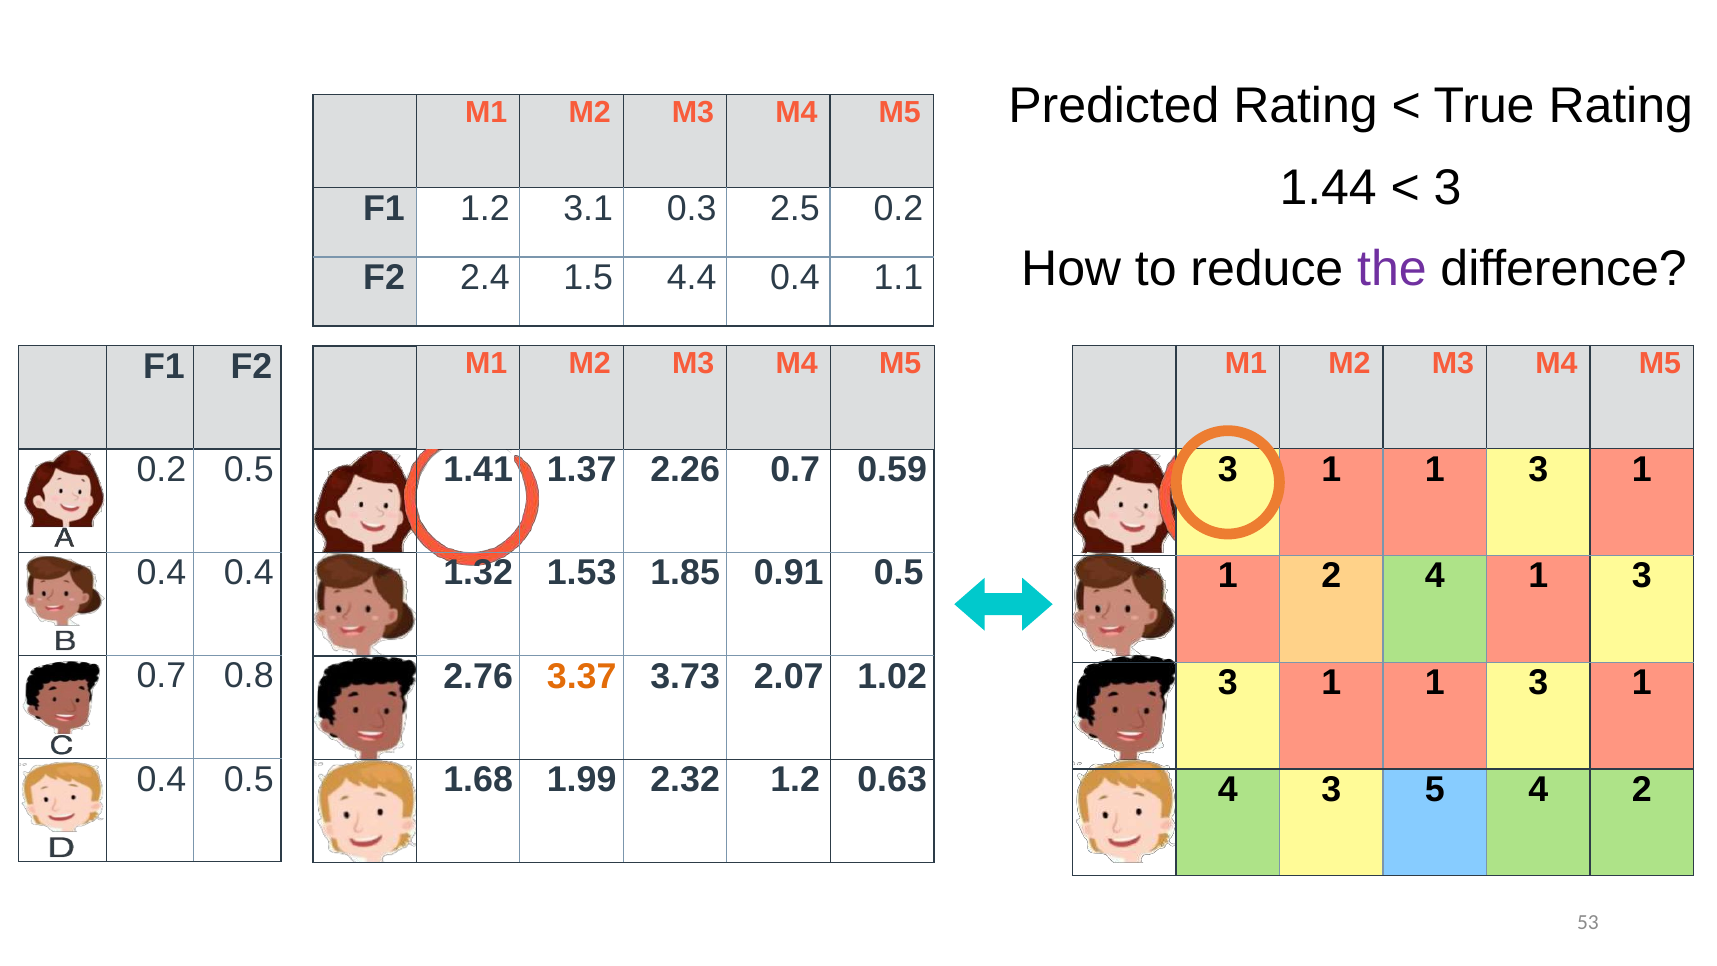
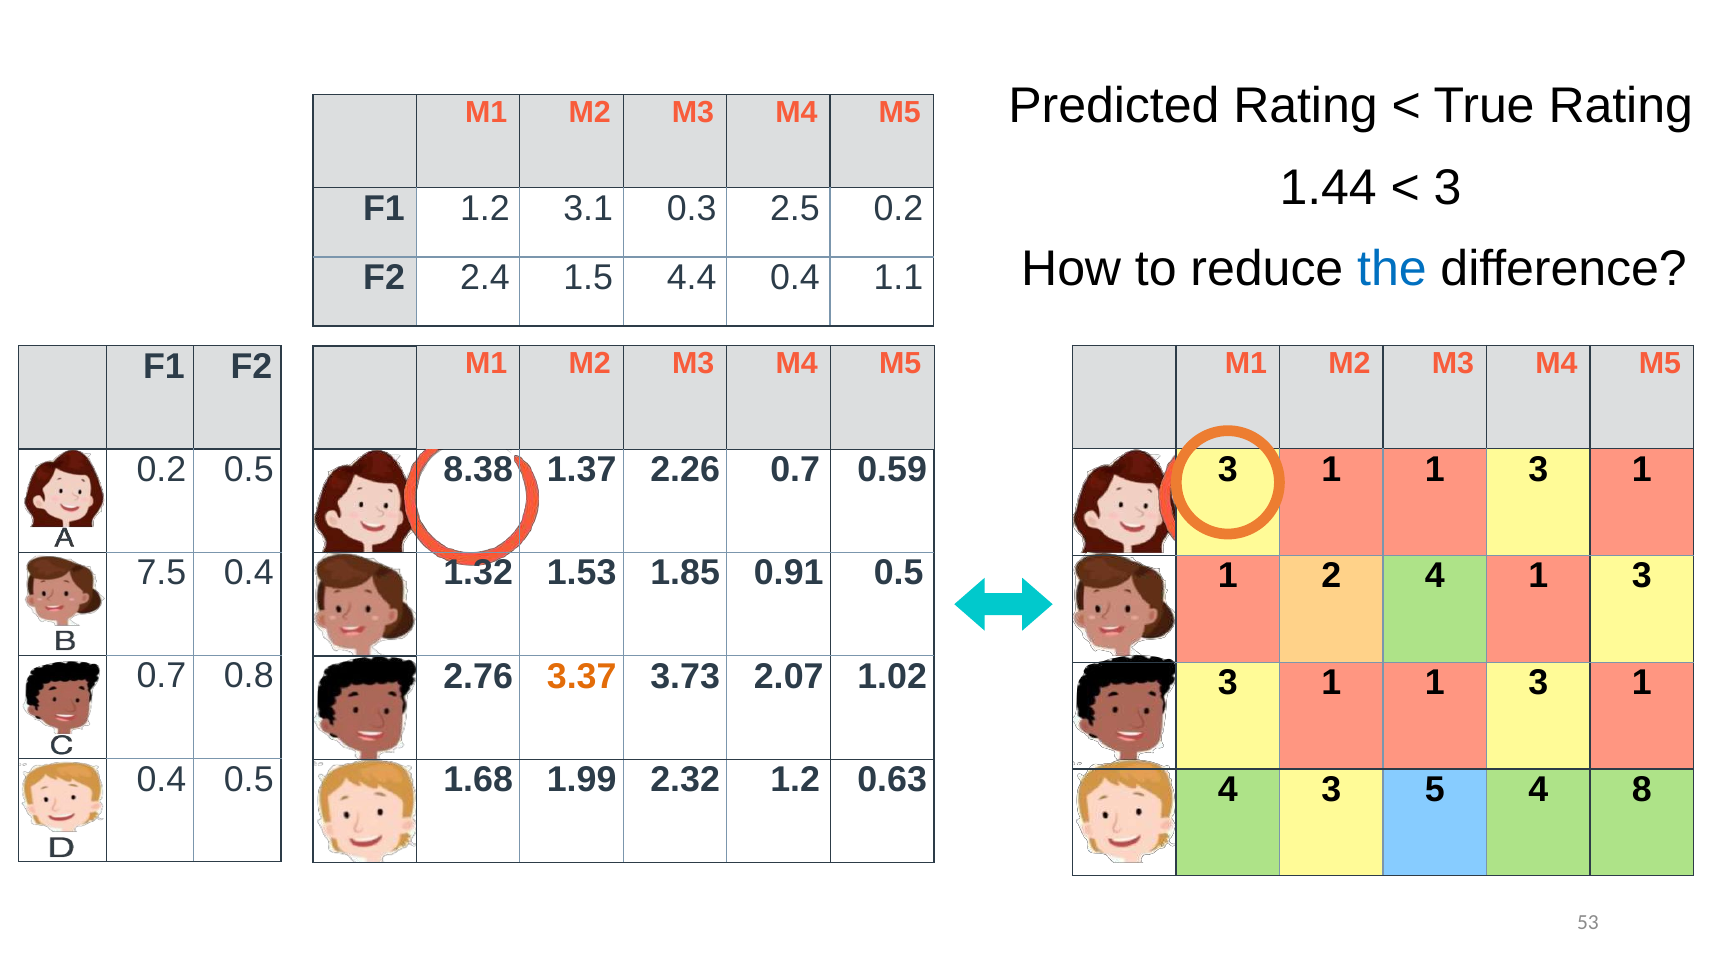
the colour: purple -> blue (1392, 269)
1.41: 1.41 -> 8.38 (478, 470)
0.4: 0.4 -> 7.5 (161, 573)
4 2: 2 -> 8 (1642, 789)
